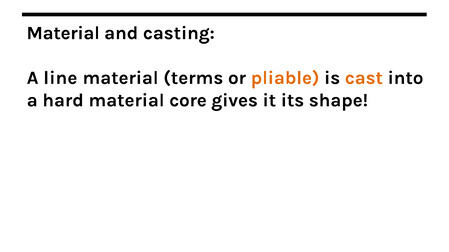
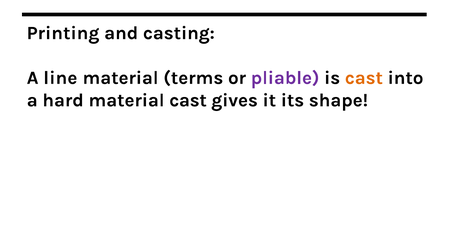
Material: Material -> Printing (63, 33)
pliable colour: orange -> purple (285, 78)
material core: core -> cast (188, 100)
